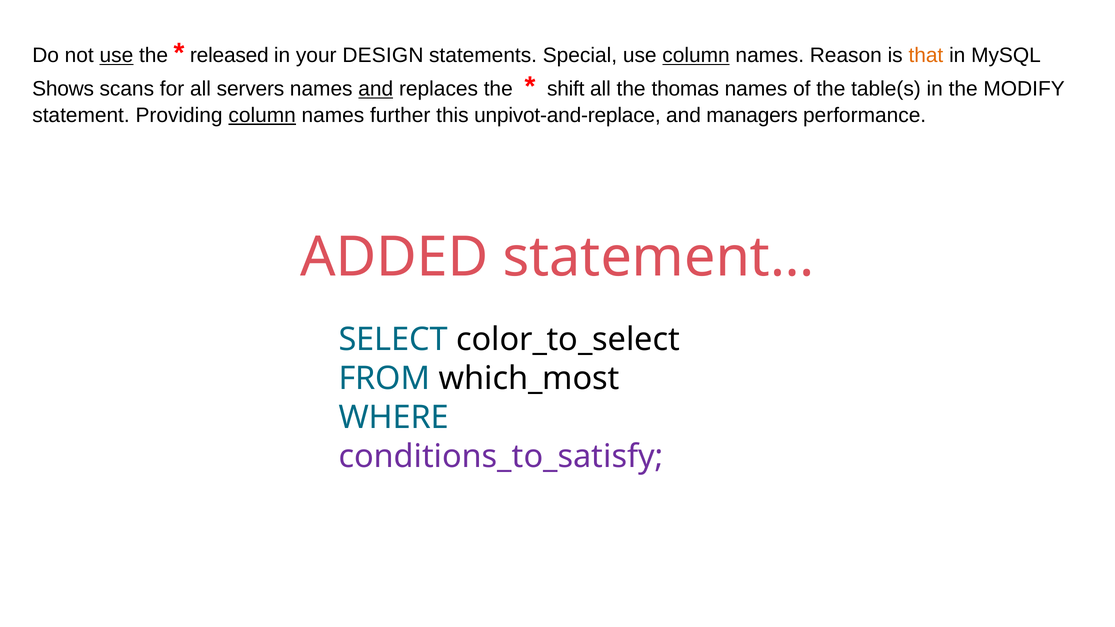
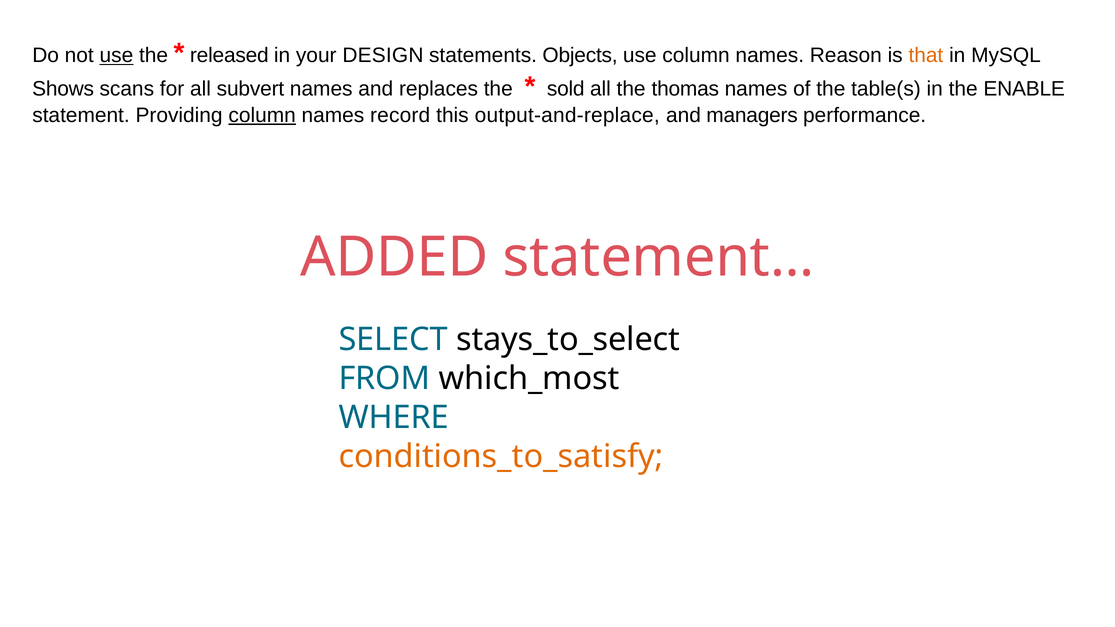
Special: Special -> Objects (580, 55)
column underline: present -> none (696, 55)
servers: servers -> subvert (250, 89)
and underline: present -> none (376, 89)
shift: shift -> sold (566, 89)
MODIFY: MODIFY -> ENABLE (1024, 89)
further: further -> record (400, 115)
unpivot-and-replace: unpivot-and-replace -> output-and-replace (567, 115)
color_to_select: color_to_select -> stays_to_select (568, 339)
conditions_to_satisfy colour: purple -> orange (501, 457)
